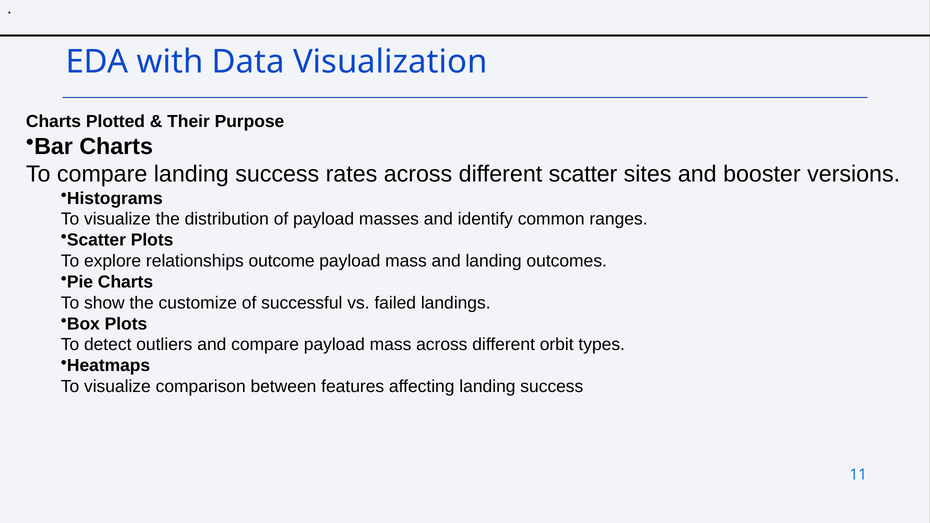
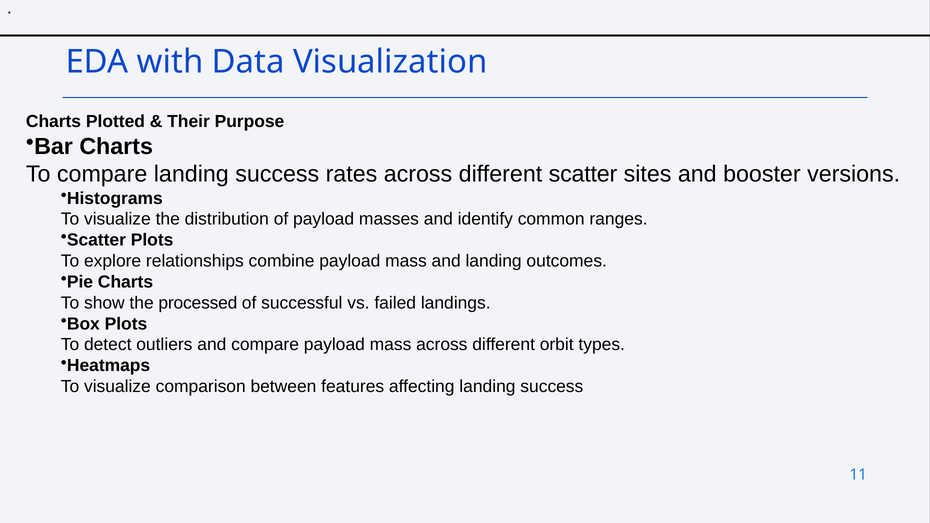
outcome: outcome -> combine (282, 261)
customize: customize -> processed (198, 303)
